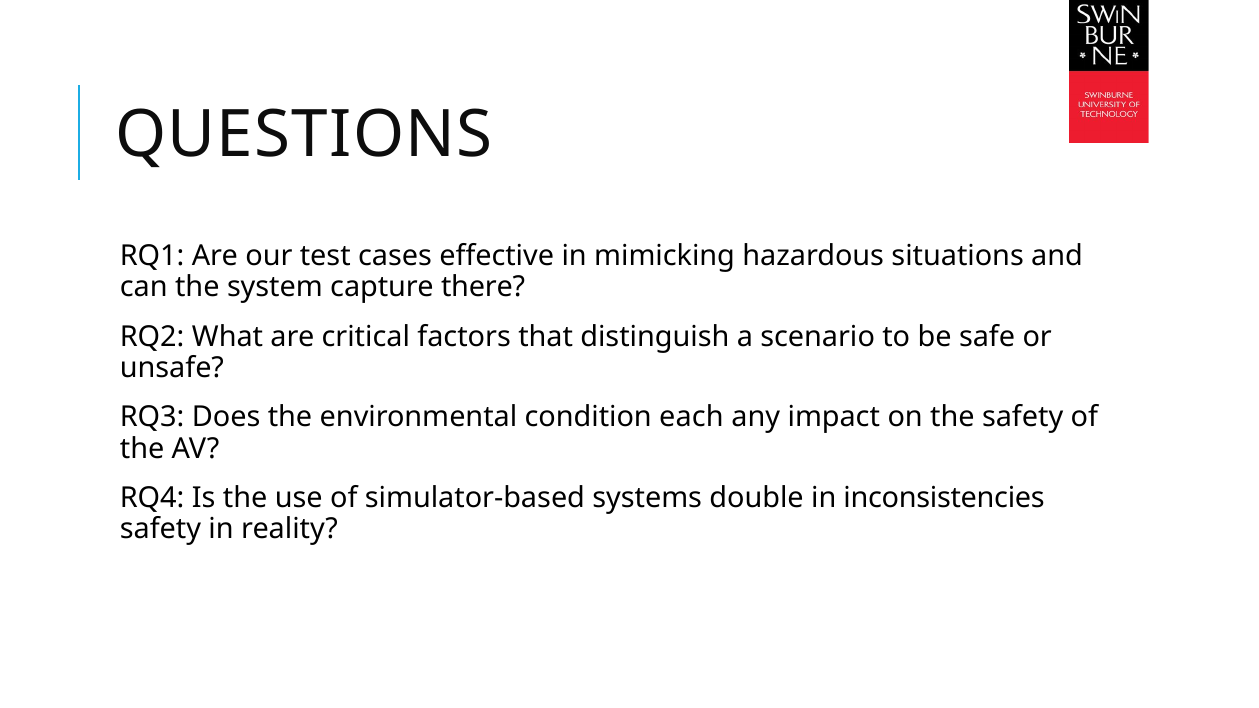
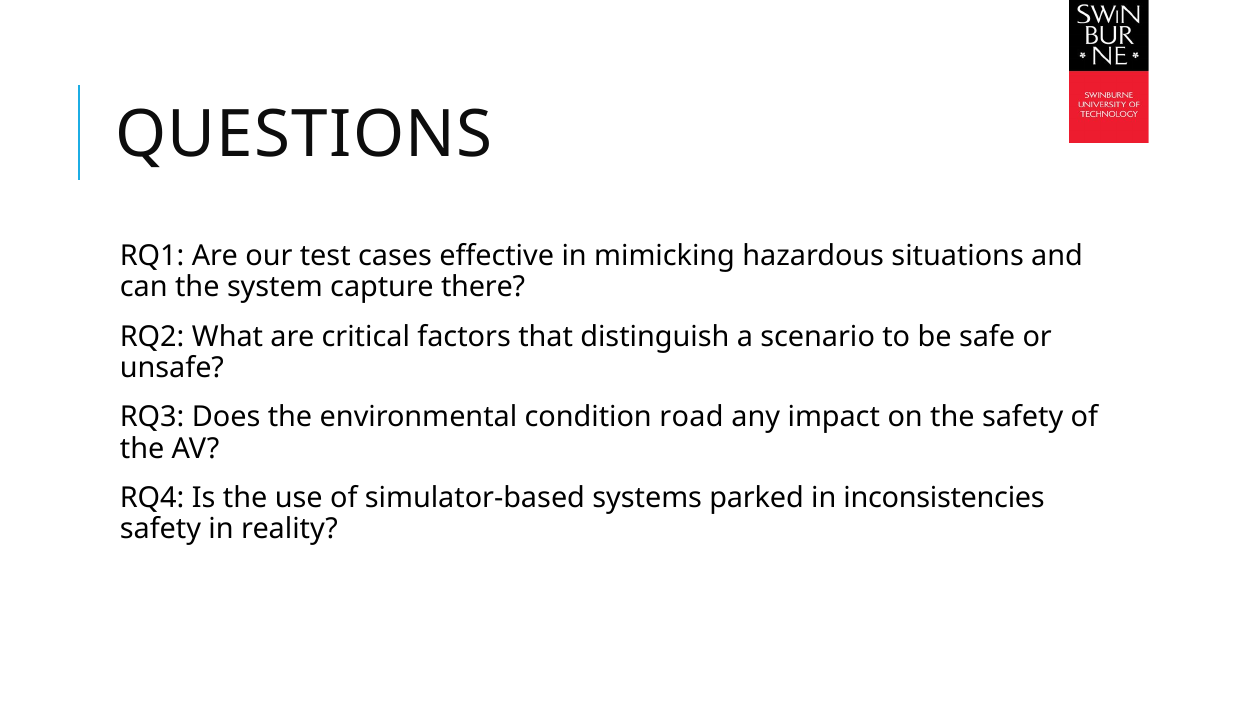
each: each -> road (691, 418)
double: double -> parked (757, 498)
